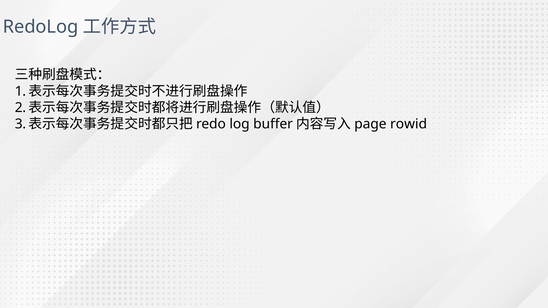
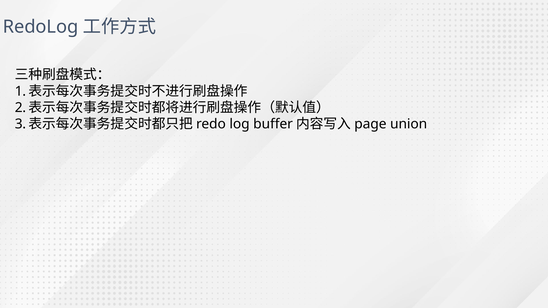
rowid: rowid -> union (409, 124)
